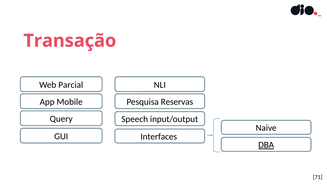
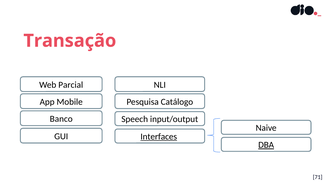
Reservas: Reservas -> Catálogo (177, 102)
Query: Query -> Banco (61, 119)
Interfaces underline: none -> present (159, 137)
